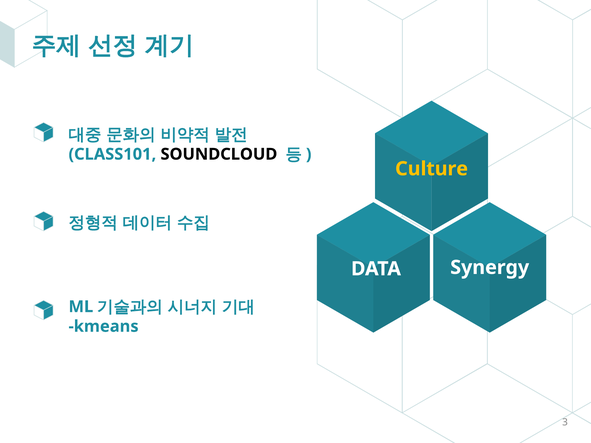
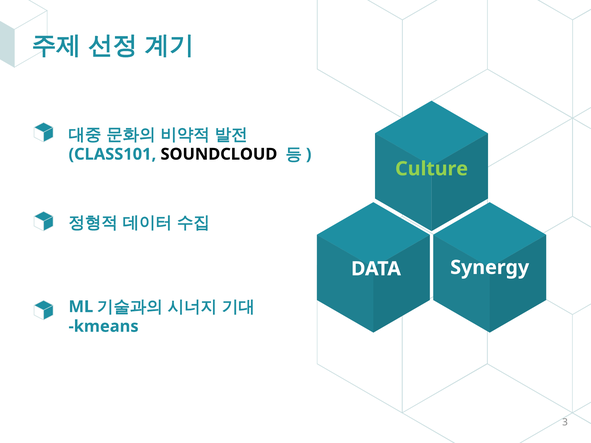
Culture colour: yellow -> light green (432, 169)
